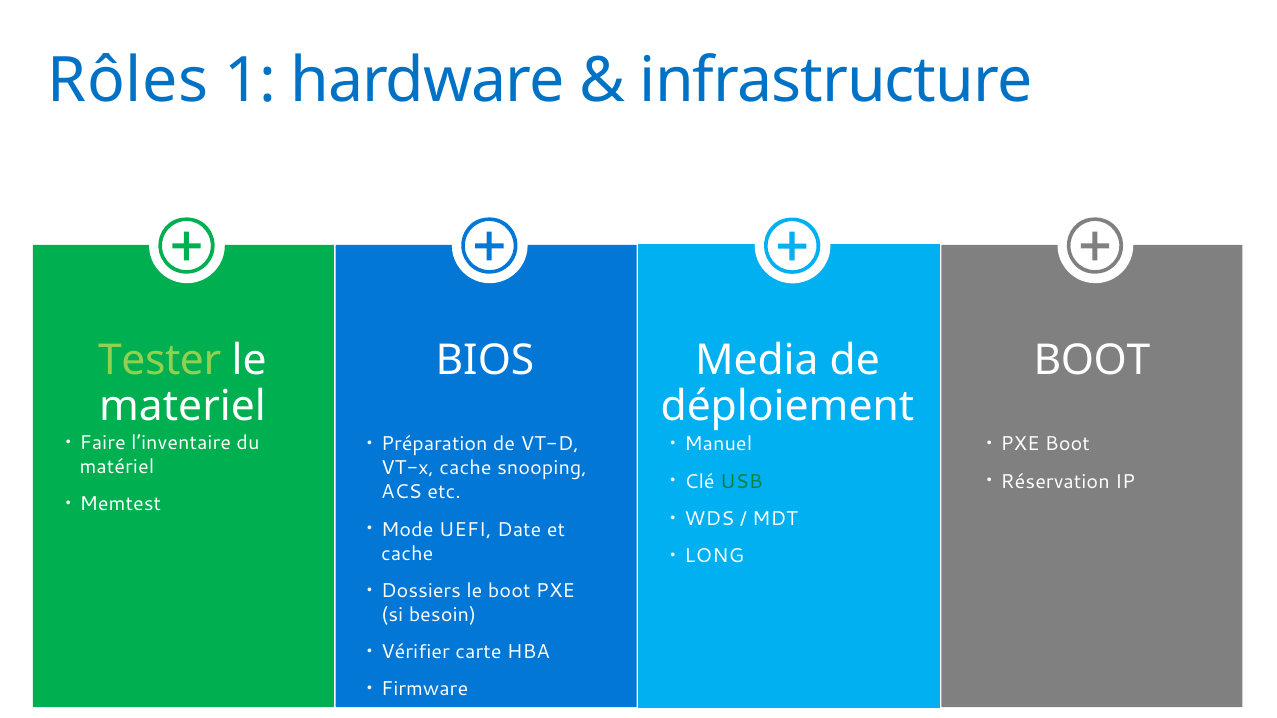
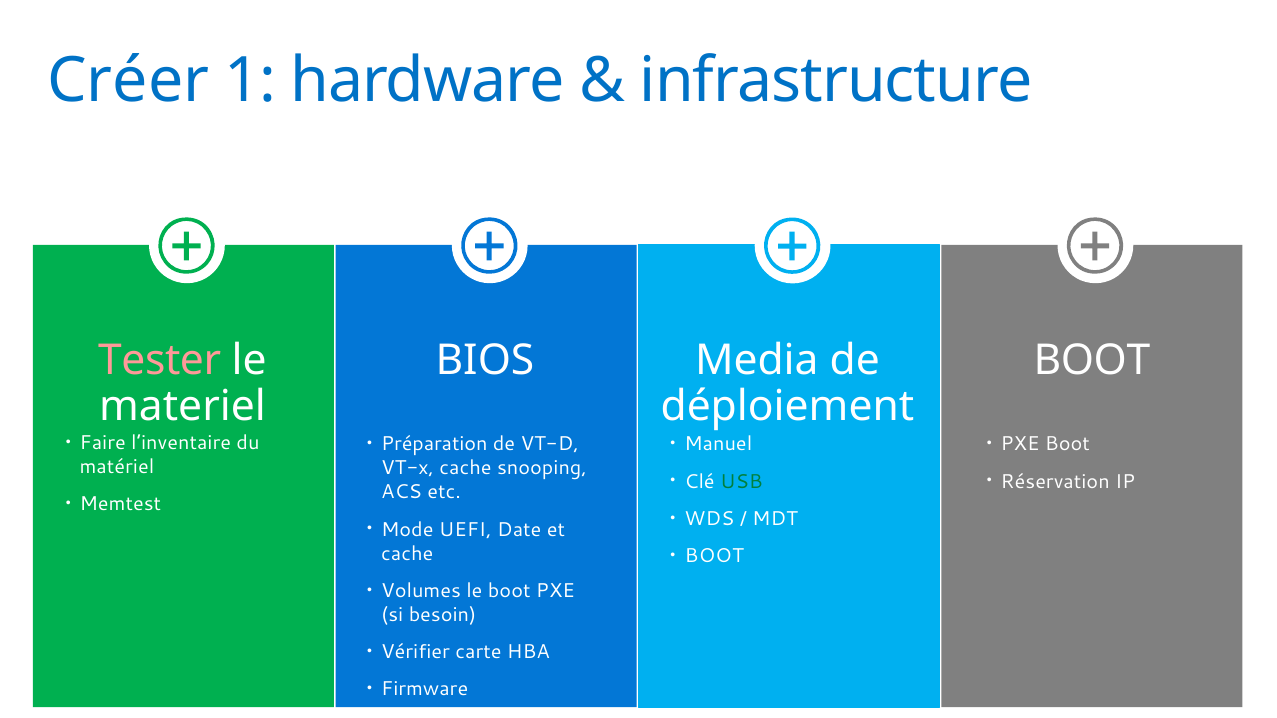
Rôles: Rôles -> Créer (128, 81)
Tester colour: light green -> pink (160, 361)
LONG: LONG -> BOOT (714, 556)
Dossiers: Dossiers -> Volumes (421, 591)
